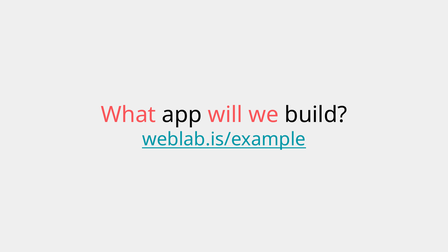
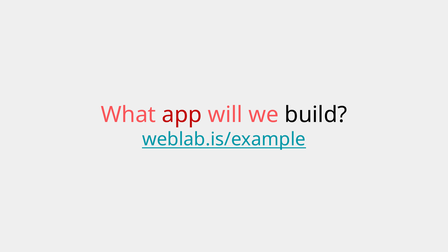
app colour: black -> red (182, 115)
